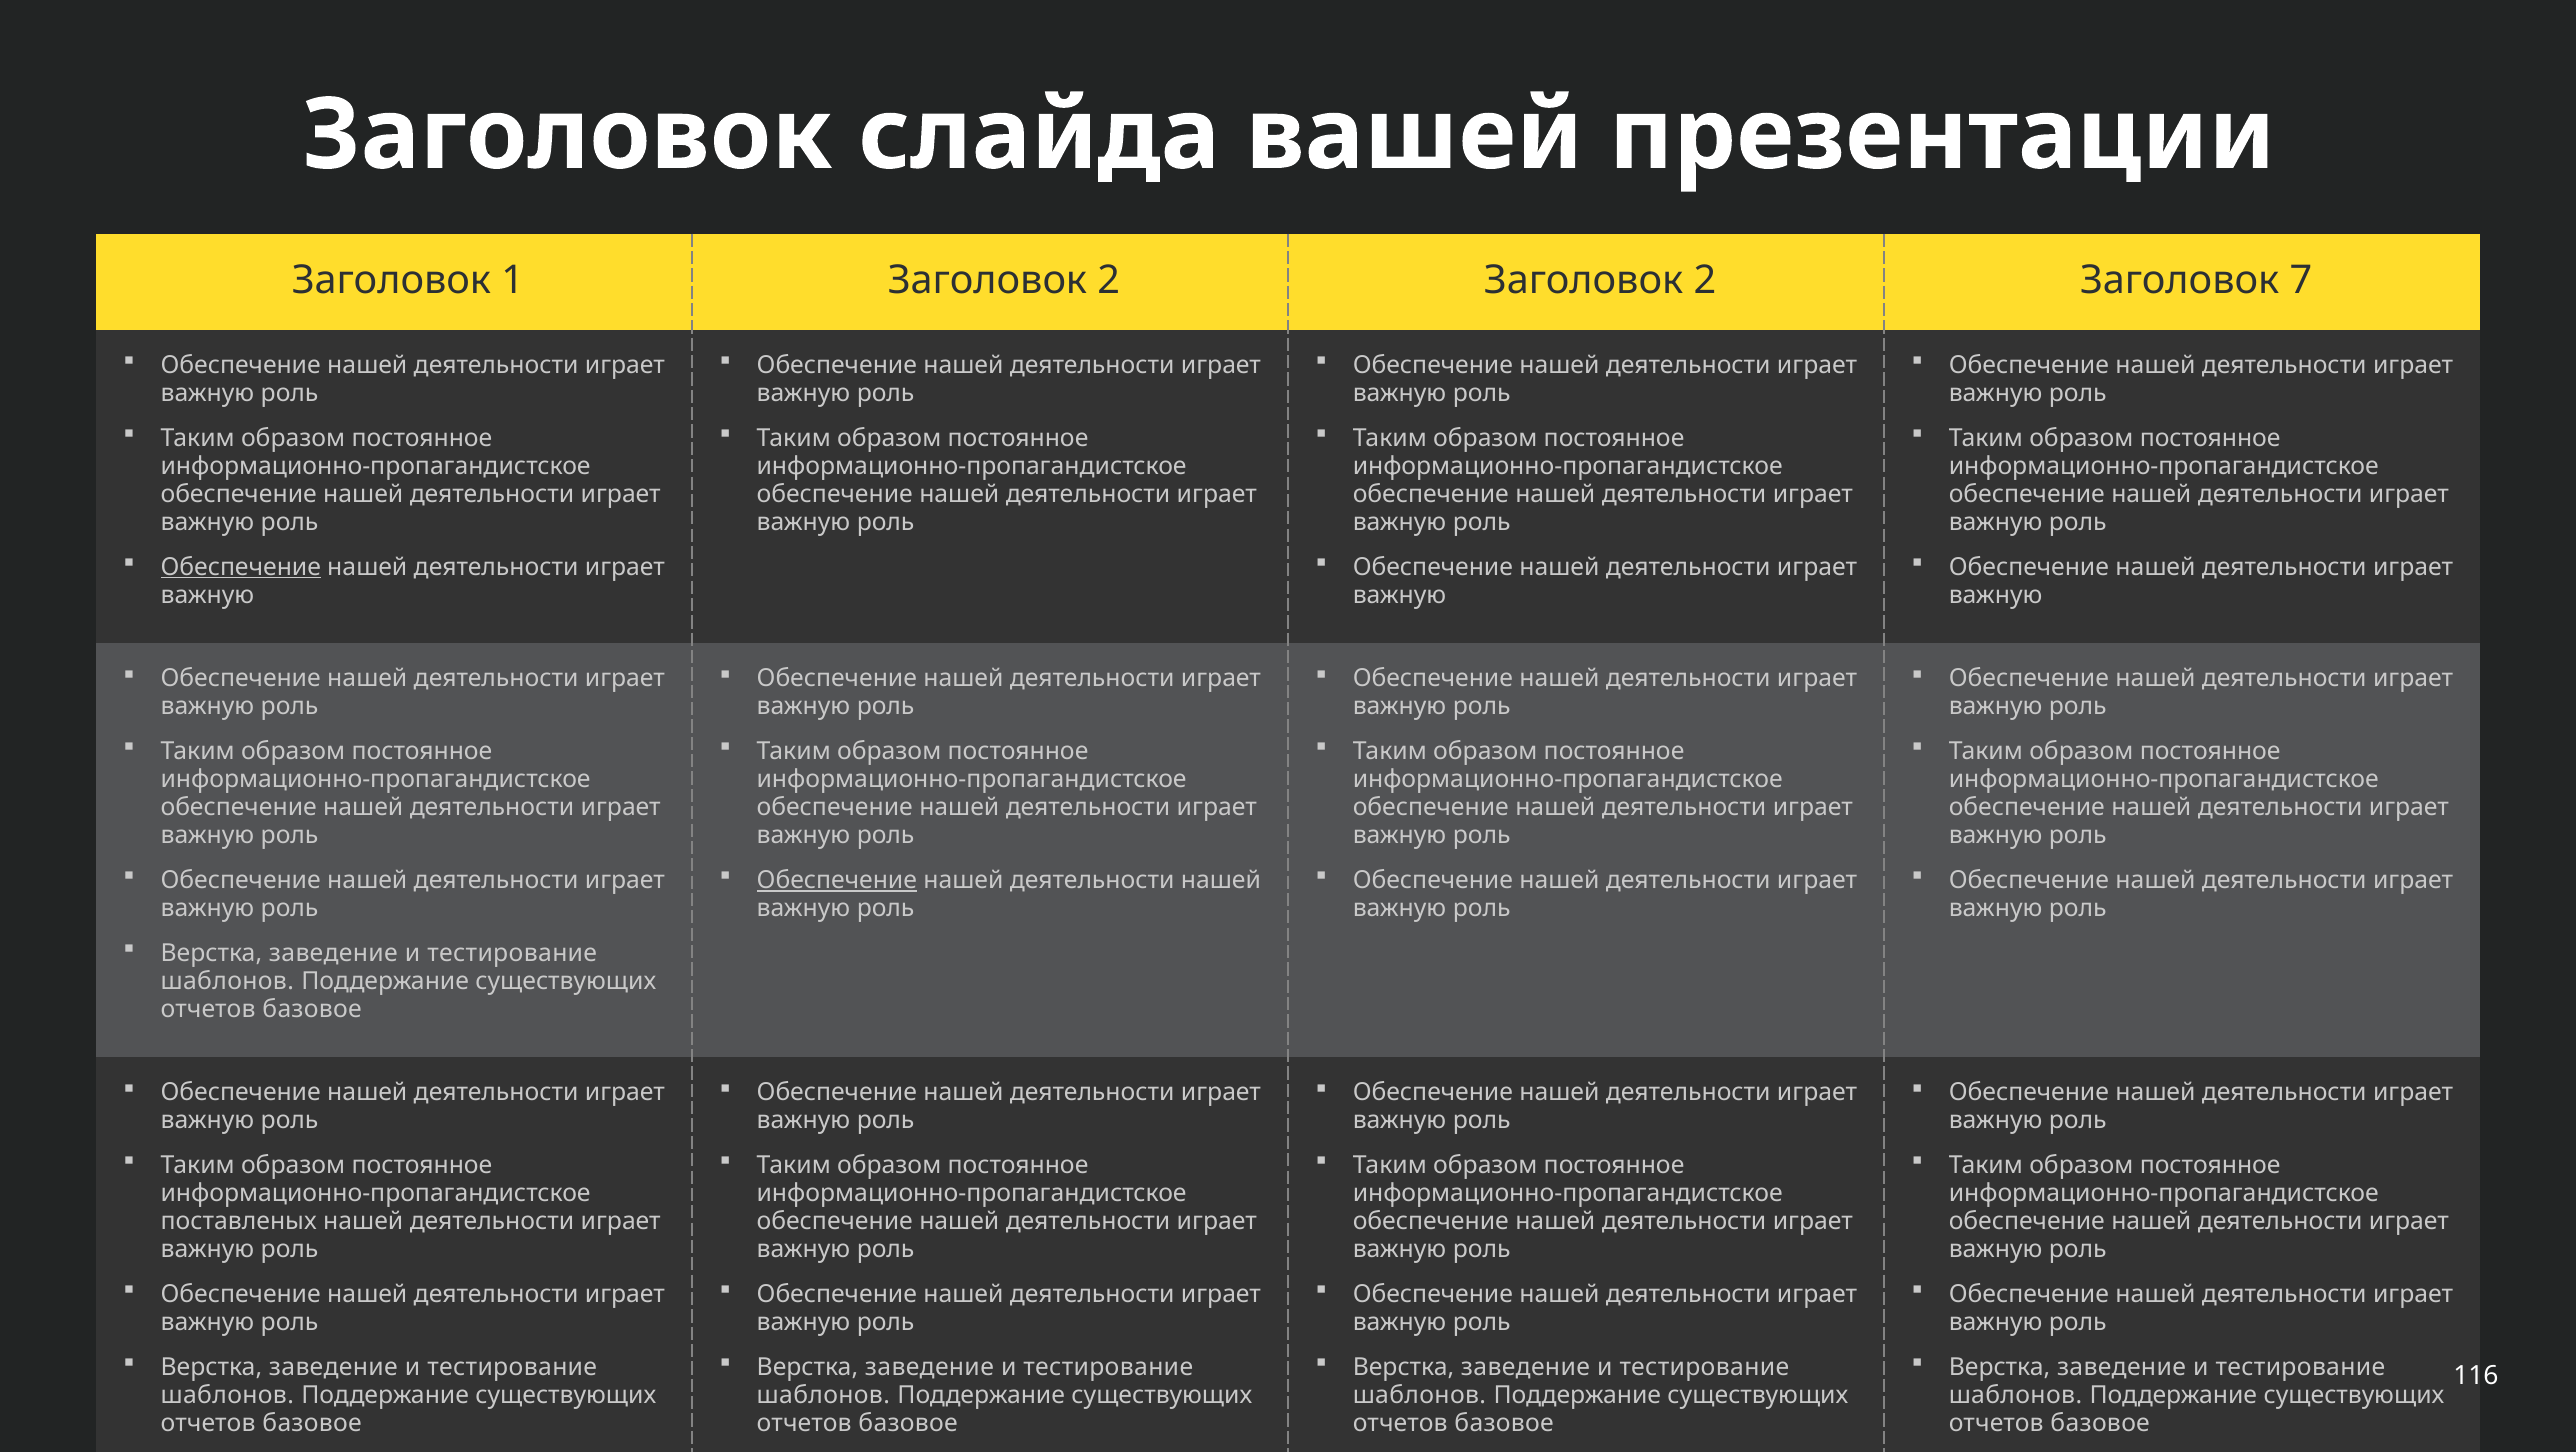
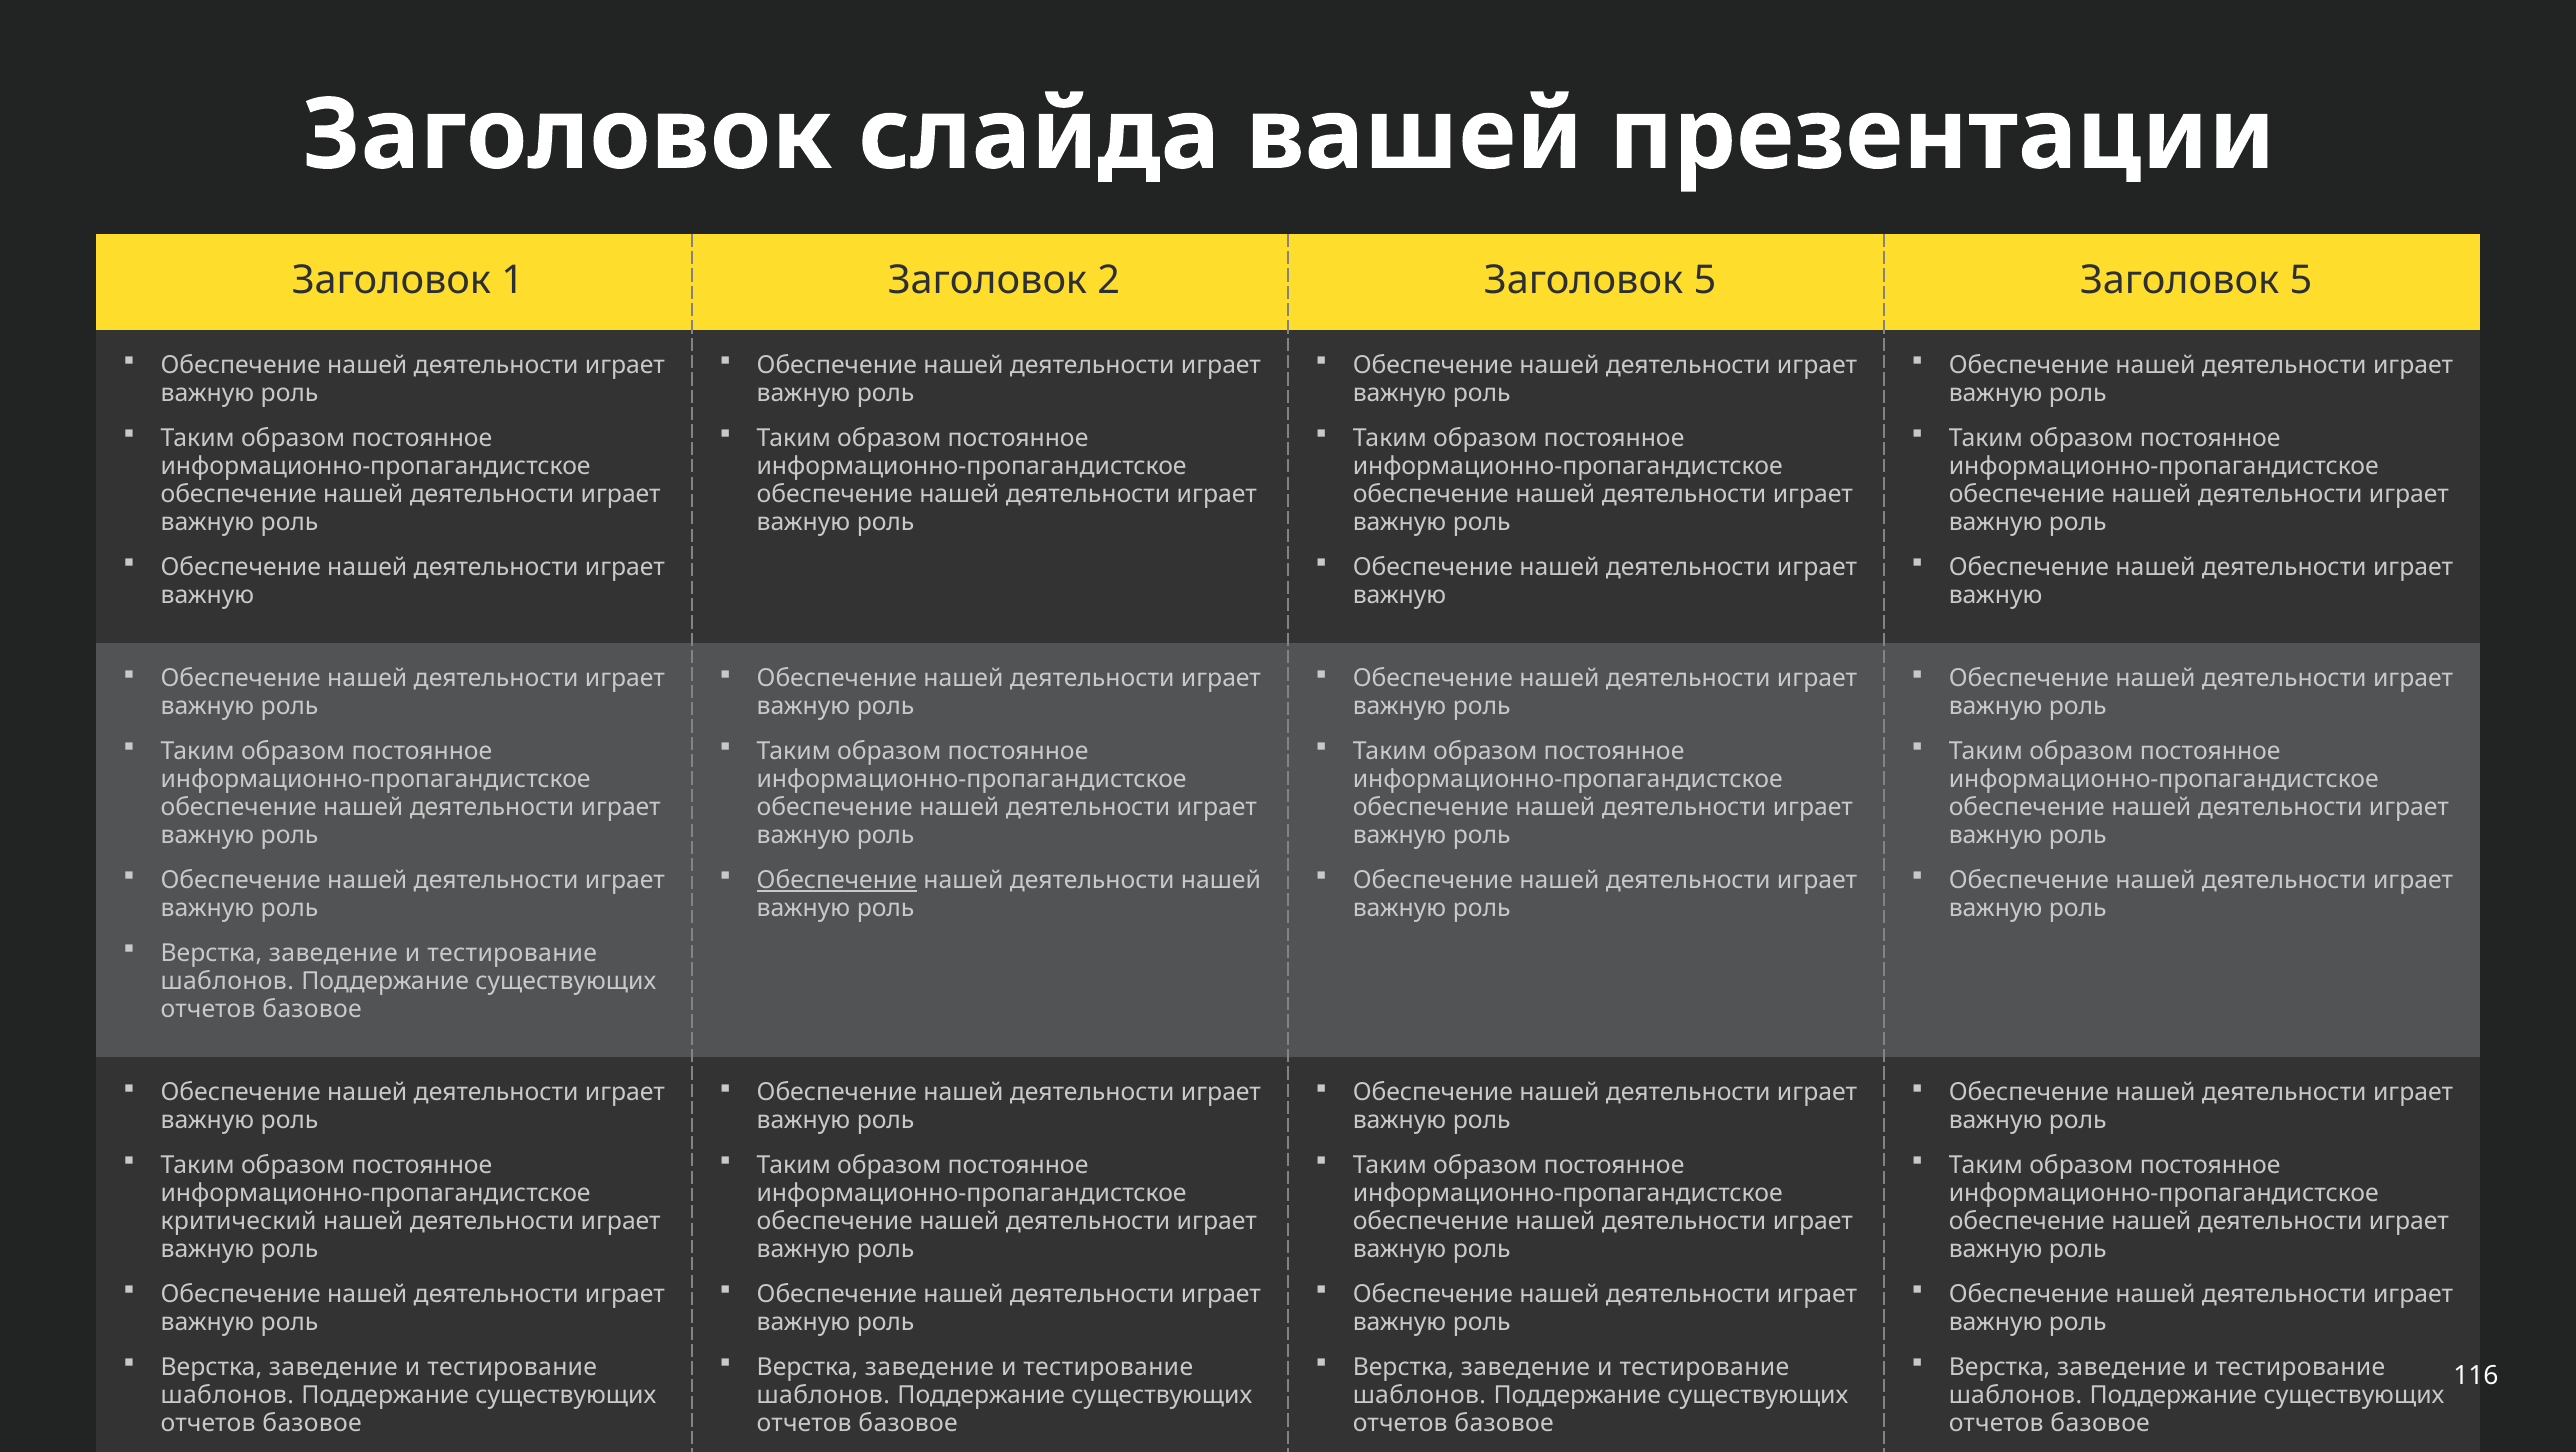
2 Заголовок 2: 2 -> 5 (1705, 280)
7: 7 -> 5 (2301, 280)
Обеспечение underline: present -> none (241, 567)
поставленых: поставленых -> критический (239, 1222)
